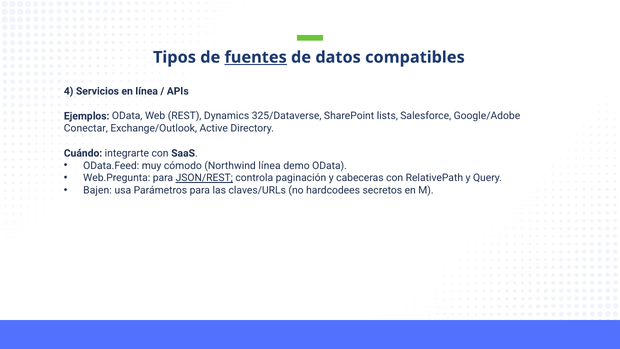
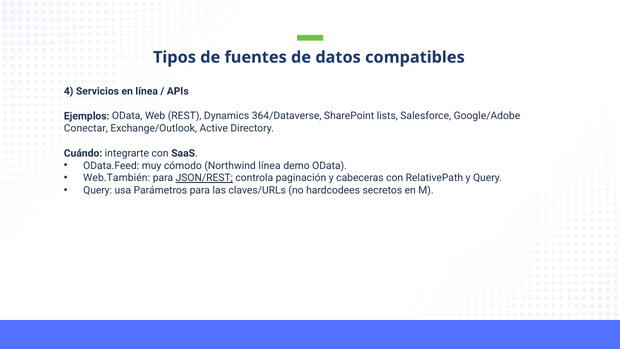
fuentes underline: present -> none (256, 57)
325/Dataverse: 325/Dataverse -> 364/Dataverse (287, 116)
Web.Pregunta: Web.Pregunta -> Web.También (117, 178)
Bajen: Bajen -> Query (98, 190)
